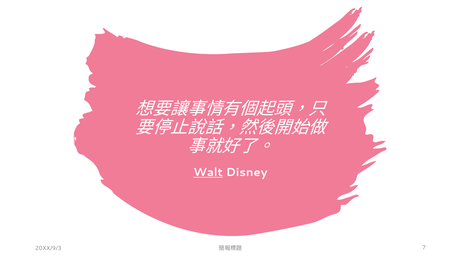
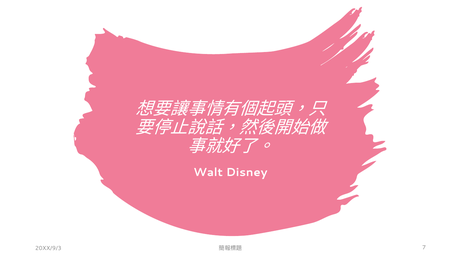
Walt underline: present -> none (208, 172)
